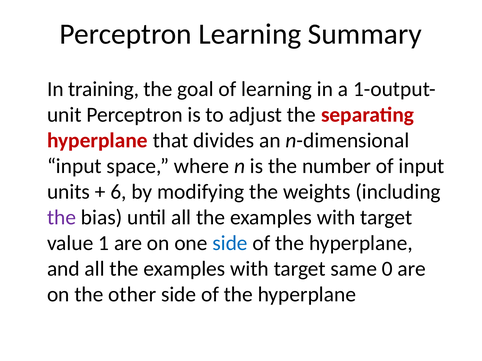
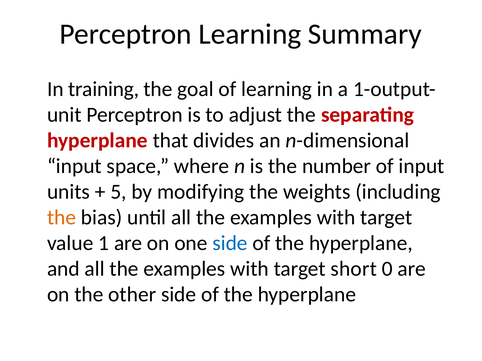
6: 6 -> 5 (118, 192)
the colour: purple -> orange (62, 218)
same: same -> short (354, 269)
